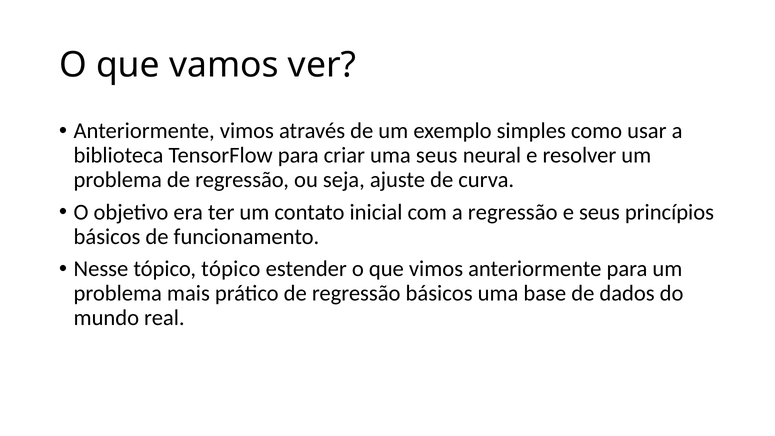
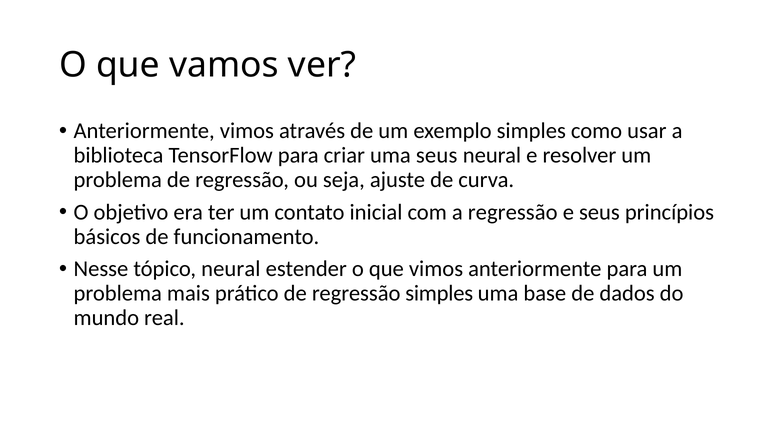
tópico tópico: tópico -> neural (231, 269)
regressão básicos: básicos -> simples (439, 293)
